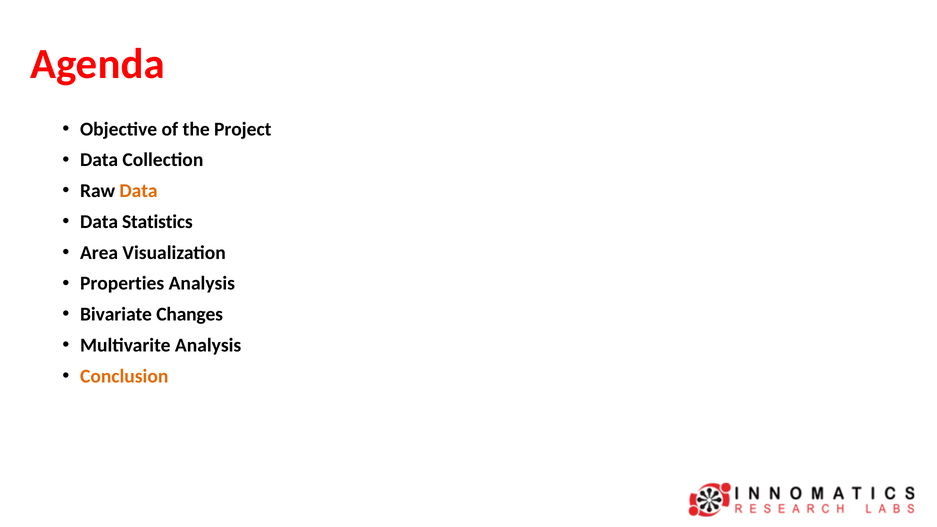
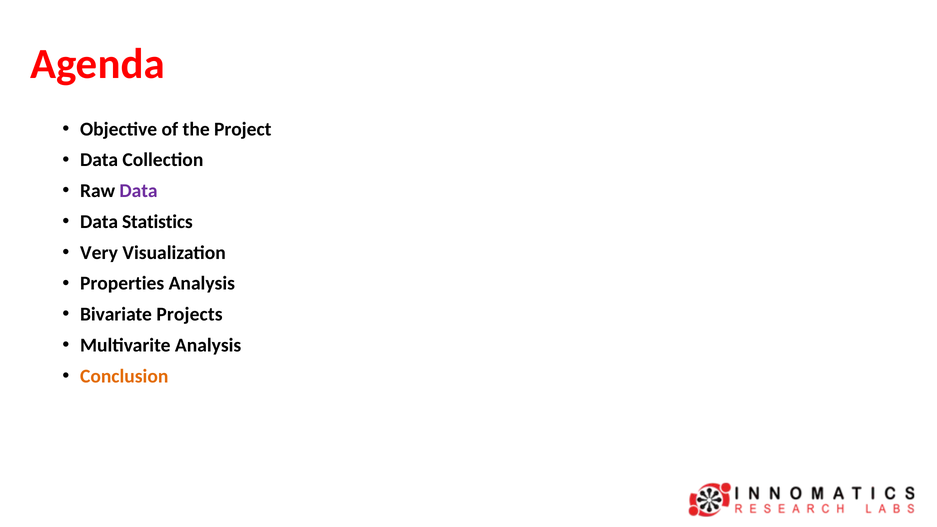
Data colour: orange -> purple (139, 191)
Area: Area -> Very (99, 253)
Changes: Changes -> Projects (189, 314)
